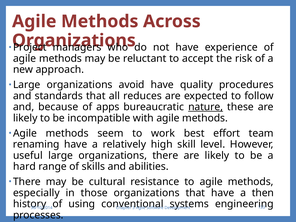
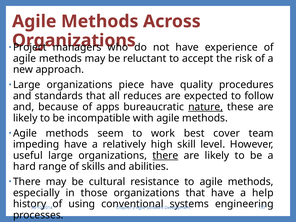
avoid: avoid -> piece (132, 85)
effort: effort -> cover (227, 133)
renaming: renaming -> impeding (36, 144)
there underline: none -> present (165, 155)
then: then -> help (263, 193)
